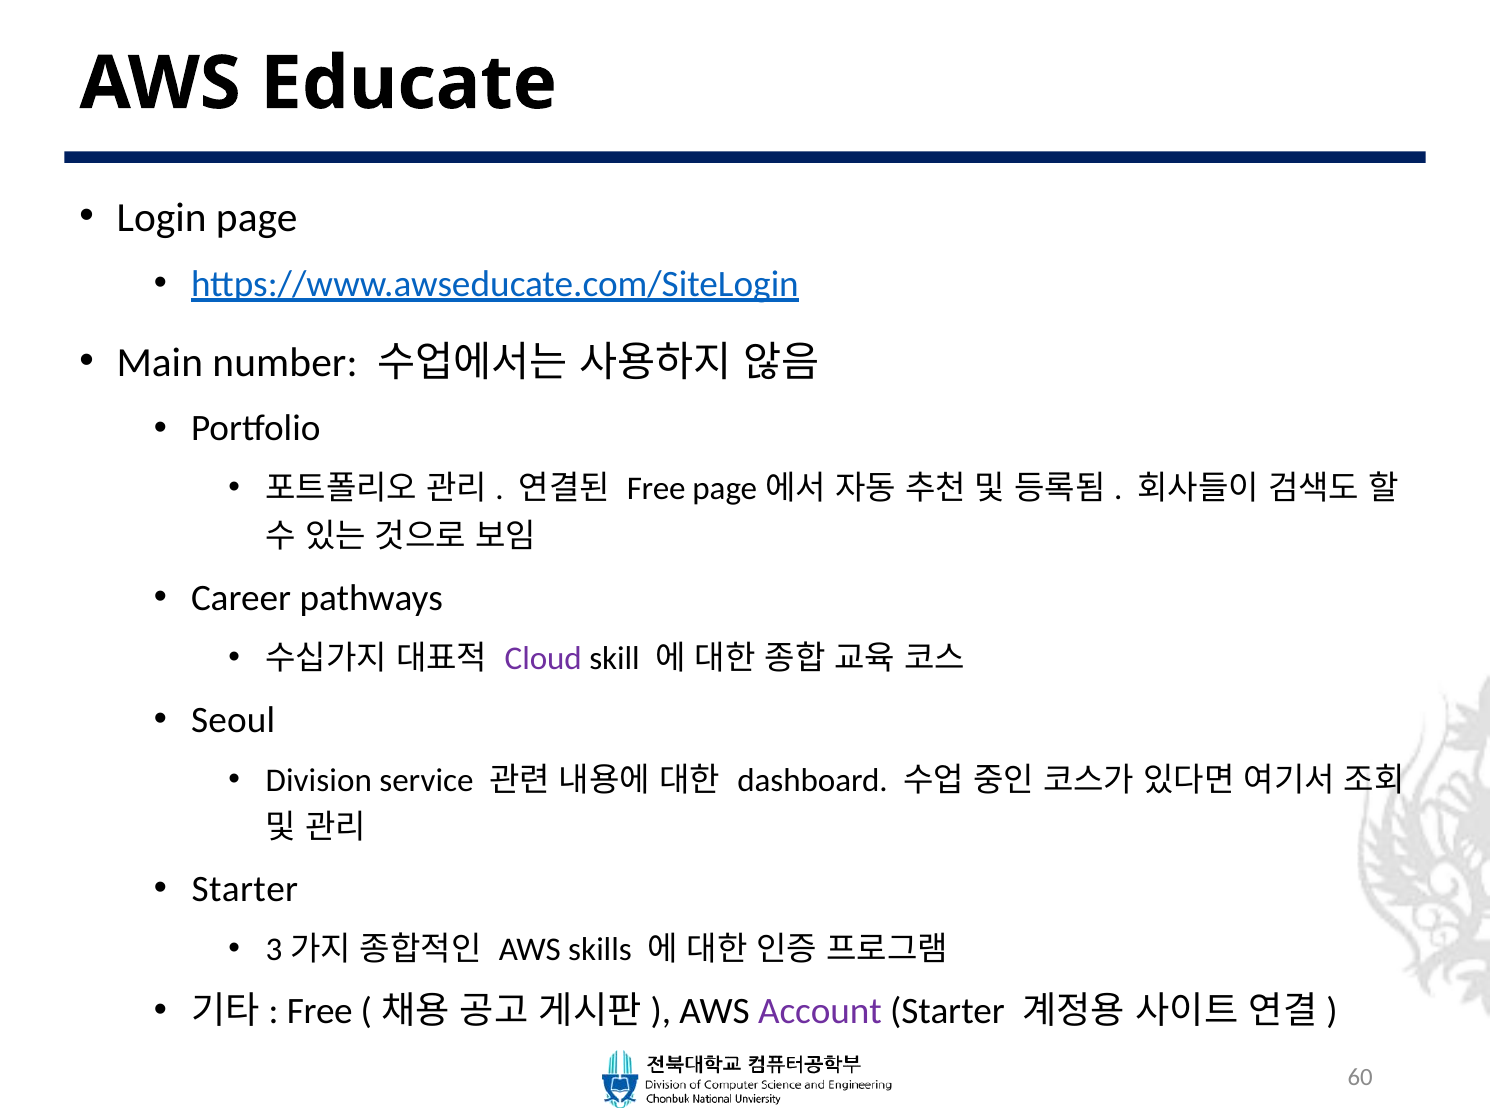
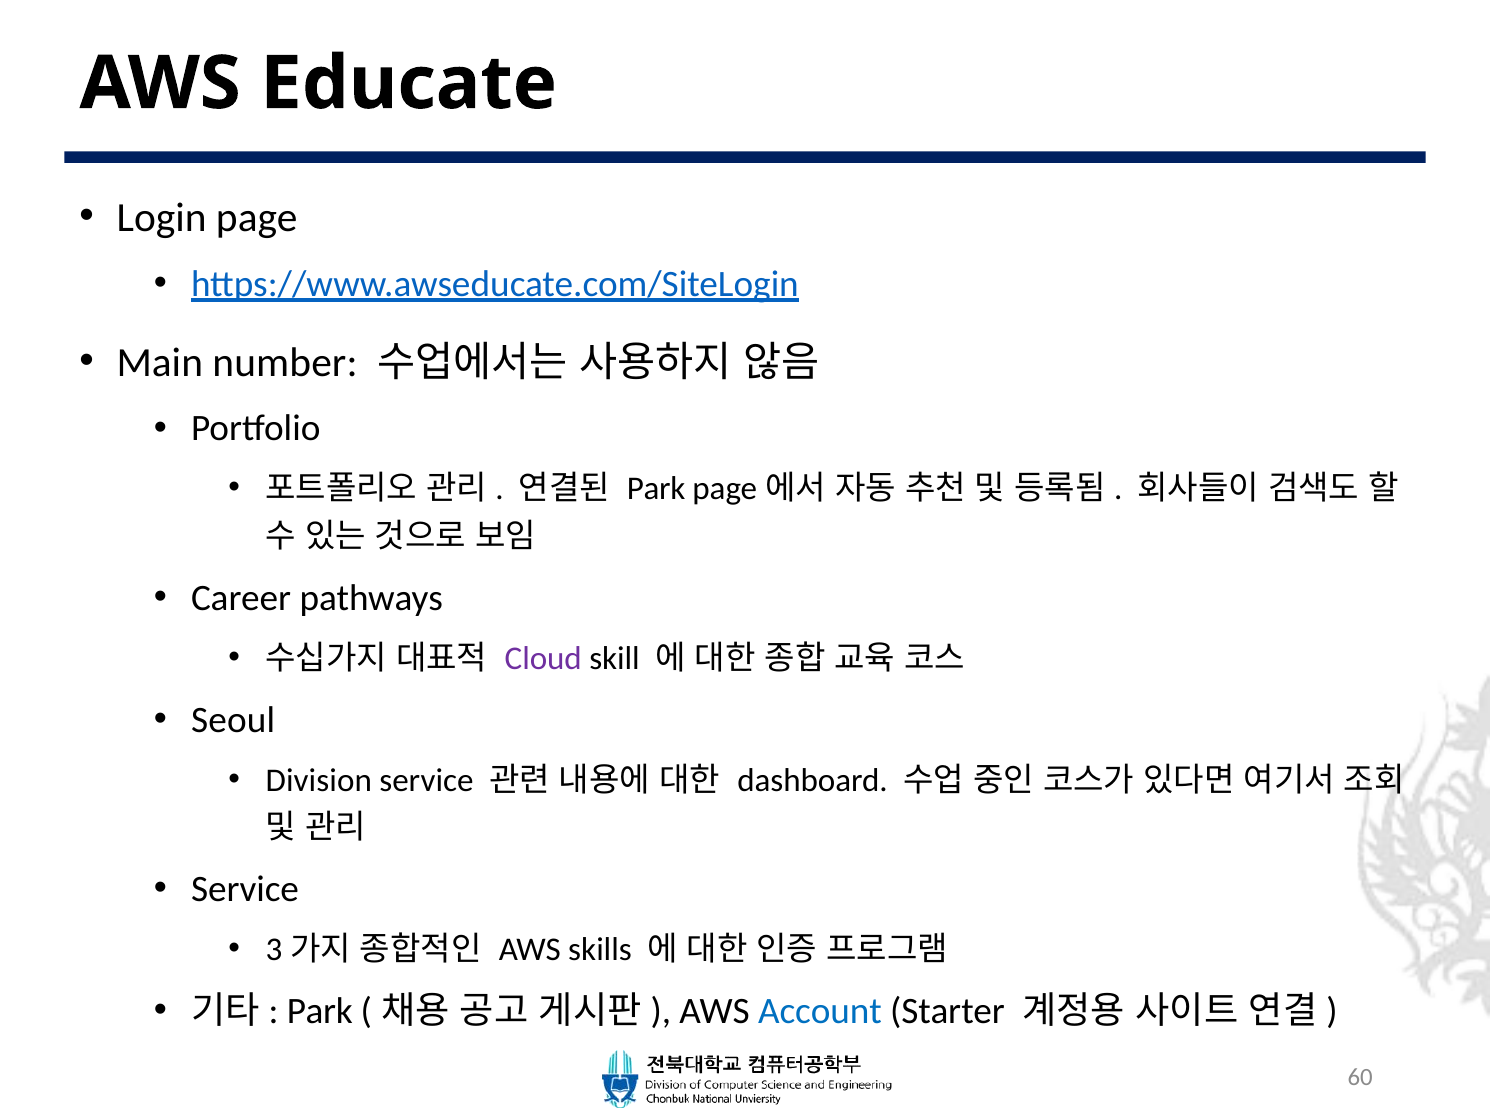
Free: Free -> Park (656, 489)
Starter: Starter -> Service (245, 890)
Free: Free -> Park (320, 1012)
Account colour: purple -> blue (820, 1012)
